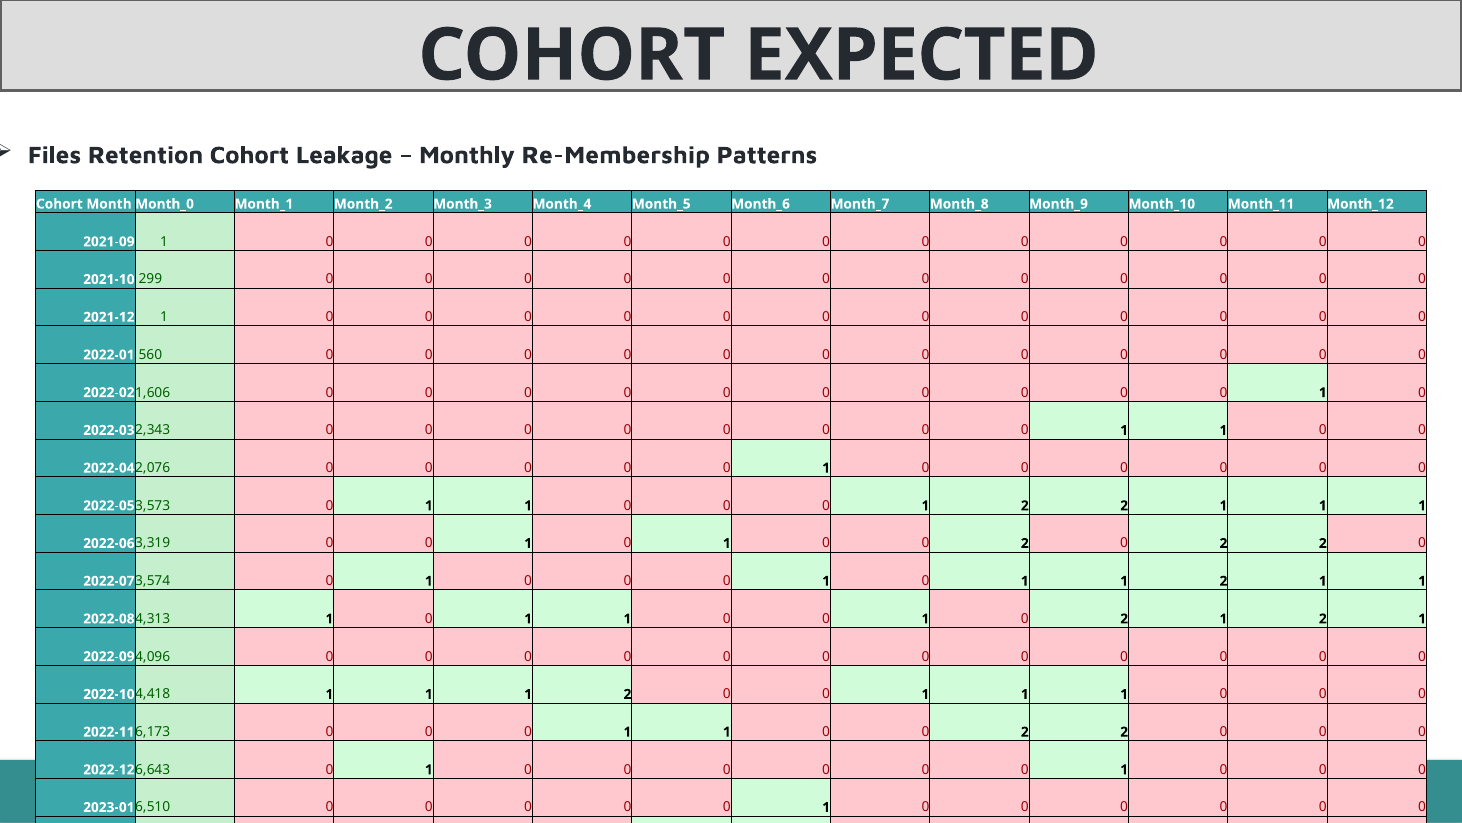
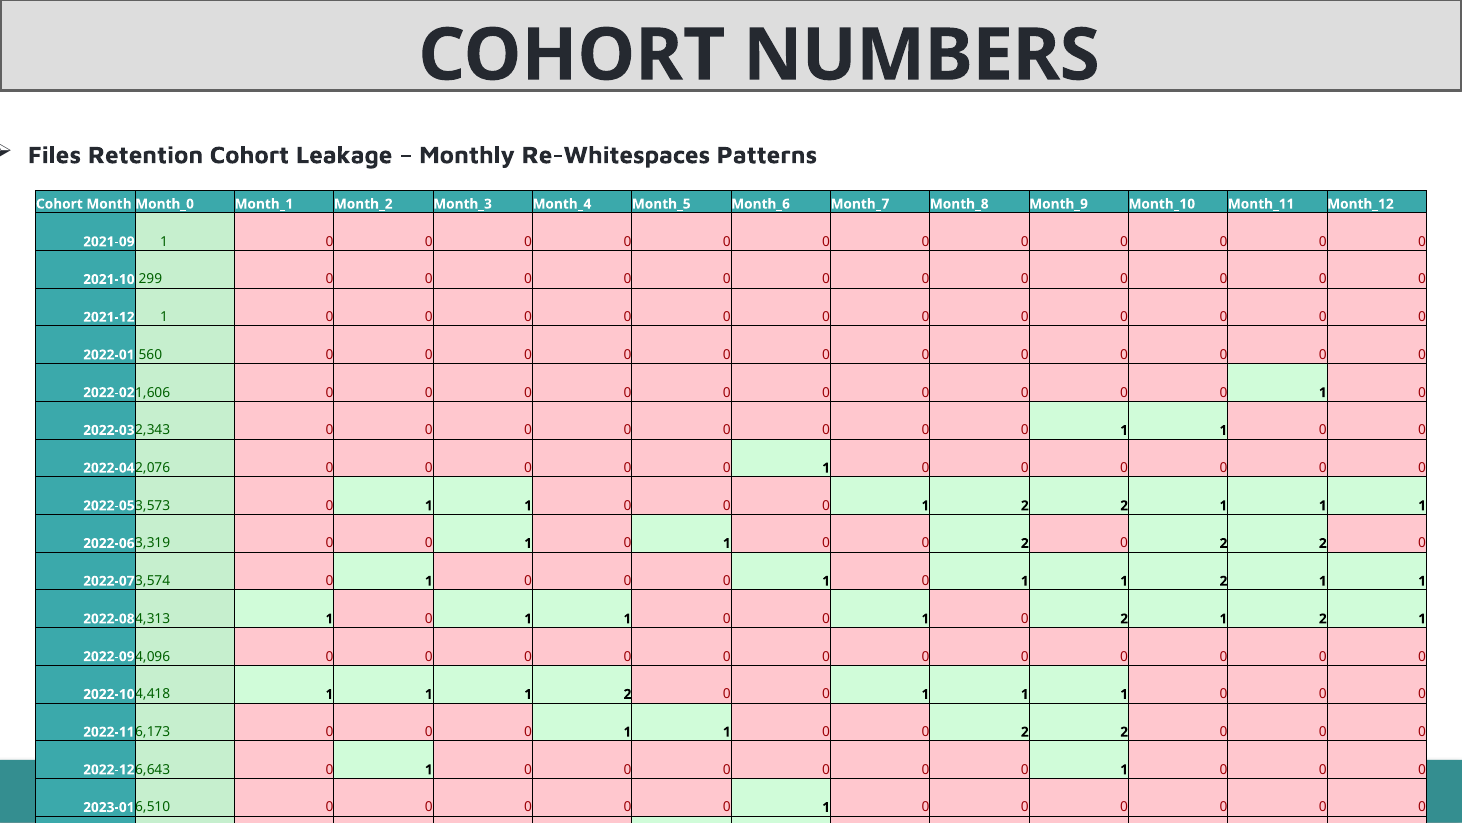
EXPECTED: EXPECTED -> NUMBERS (921, 55)
Re-Membership: Re-Membership -> Re-Whitespaces (616, 155)
